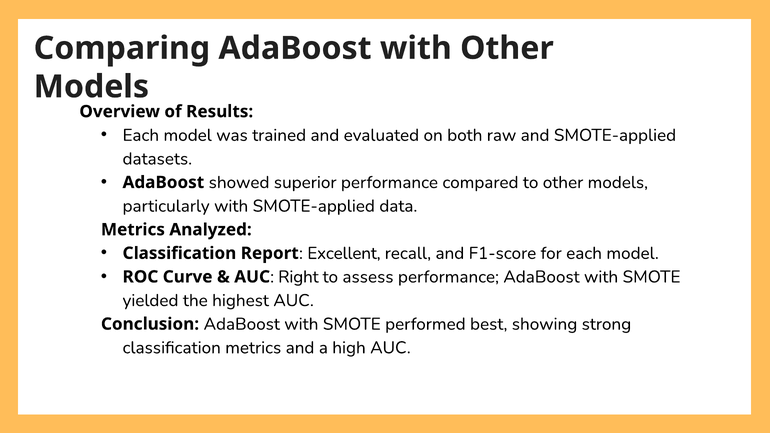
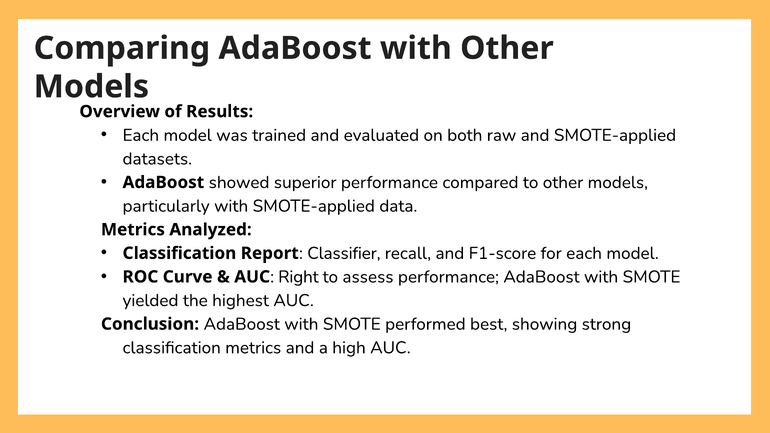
Excellent: Excellent -> Classifier (344, 253)
